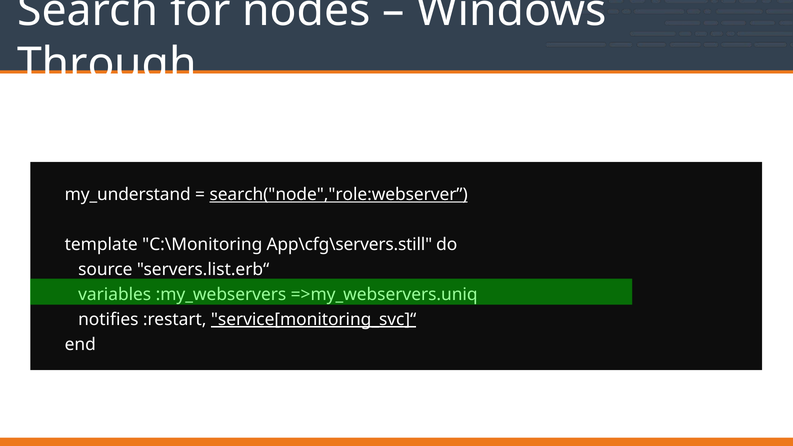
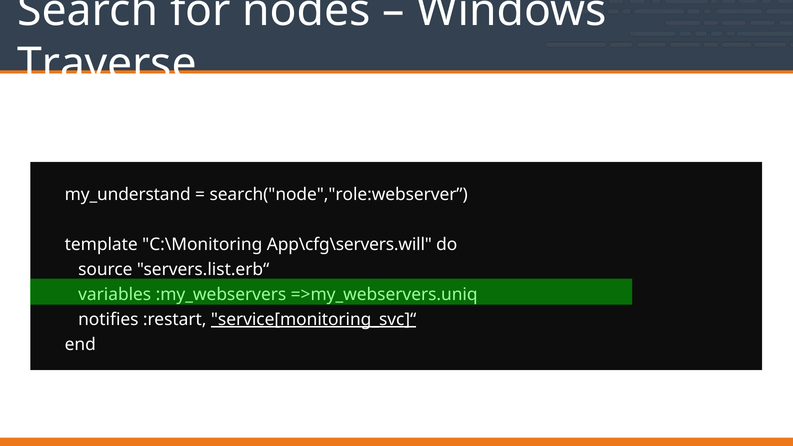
Through: Through -> Traverse (107, 64)
search("node","role:webserver underline: present -> none (339, 194)
App\cfg\servers.still: App\cfg\servers.still -> App\cfg\servers.will (349, 244)
